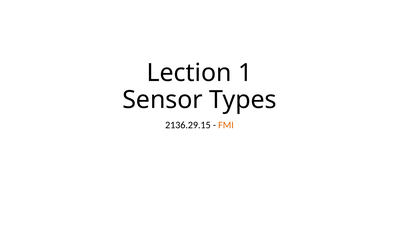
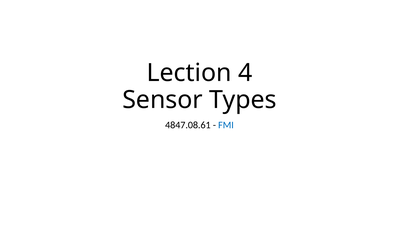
1: 1 -> 4 (245, 73)
2136.29.15: 2136.29.15 -> 4847.08.61 (188, 125)
FMI colour: orange -> blue (226, 125)
